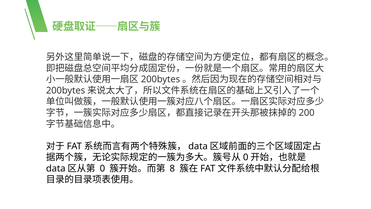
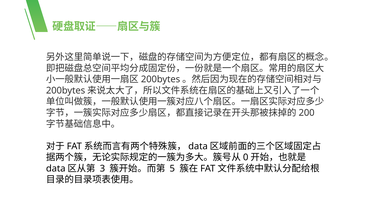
0: 0 -> 3 (102, 168)
8: 8 -> 5 (172, 168)
